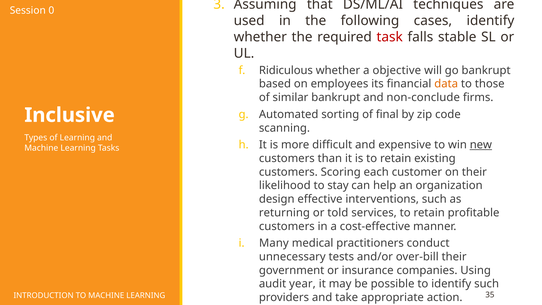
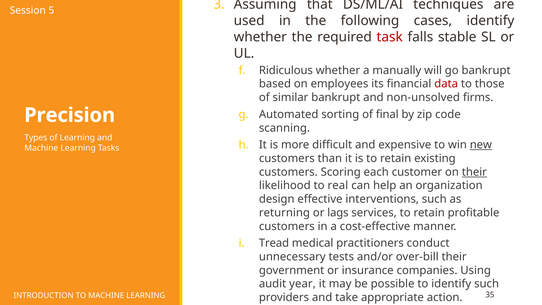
0: 0 -> 5 (51, 11)
objective: objective -> manually (397, 70)
data colour: orange -> red (446, 84)
non-conclude: non-conclude -> non-unsolved (423, 97)
Inclusive: Inclusive -> Precision (70, 115)
their underline: none -> present (474, 172)
stay: stay -> real (338, 186)
told: told -> lags (338, 213)
Many: Many -> Tread (274, 243)
